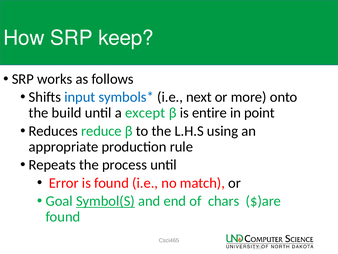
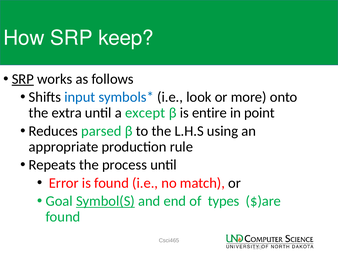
SRP underline: none -> present (23, 79)
next: next -> look (199, 97)
build: build -> extra (67, 113)
reduce: reduce -> parsed (101, 131)
chars: chars -> types (224, 201)
